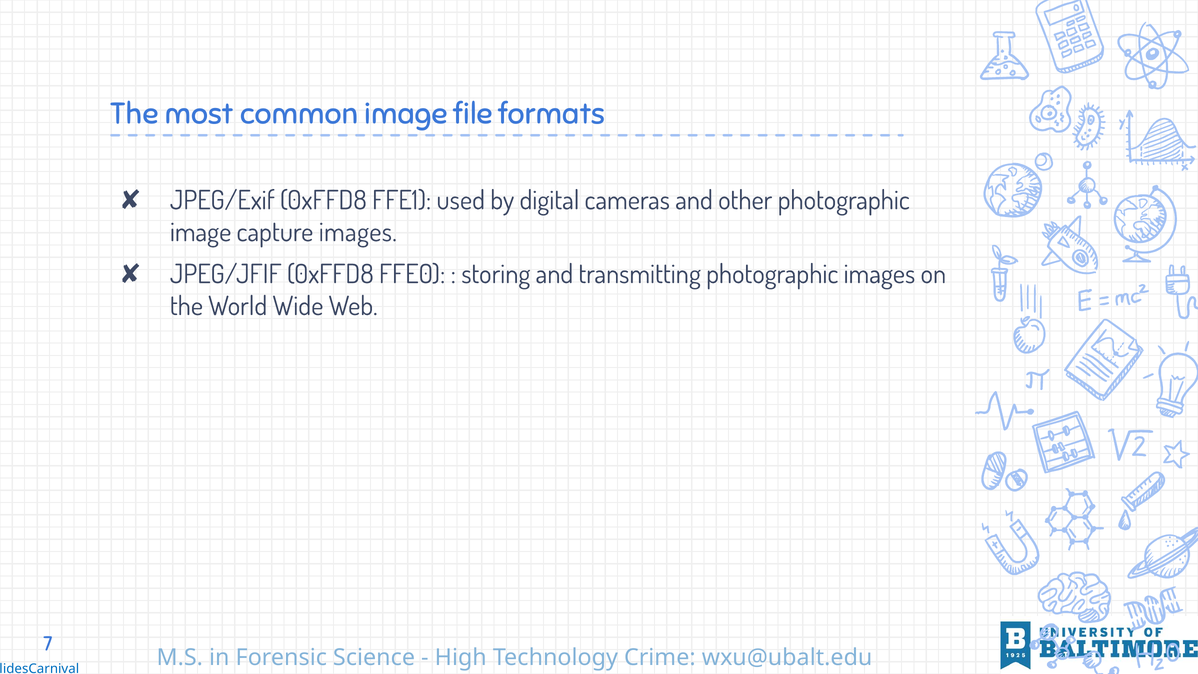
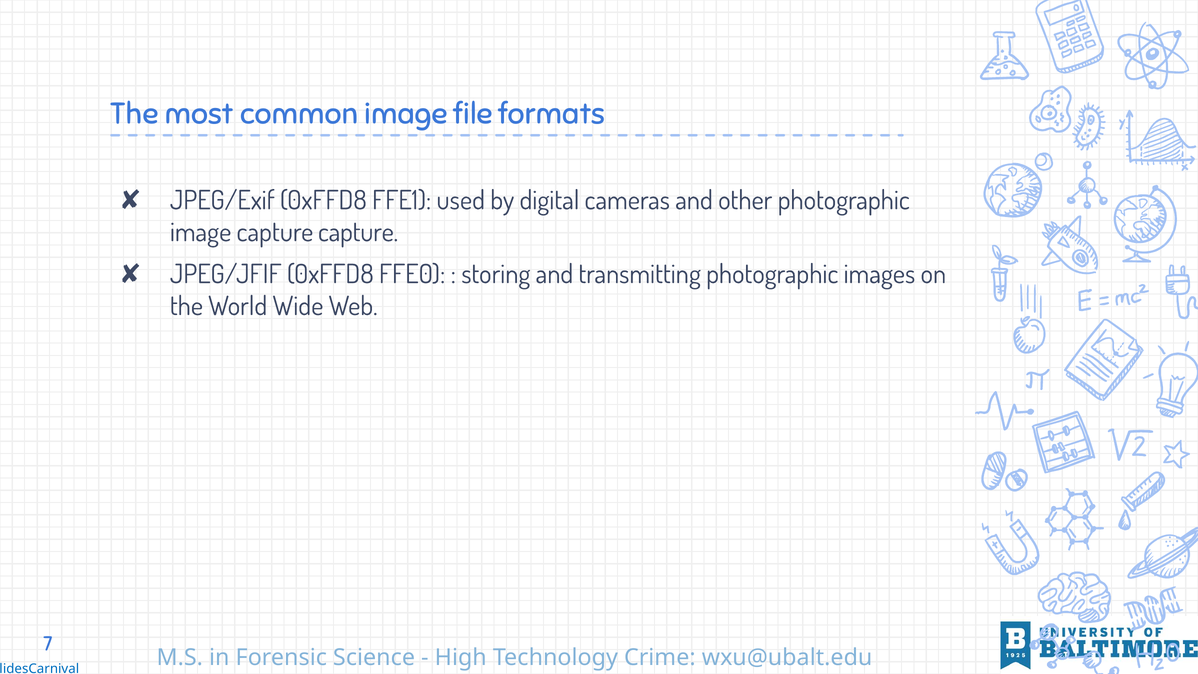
capture images: images -> capture (358, 232)
